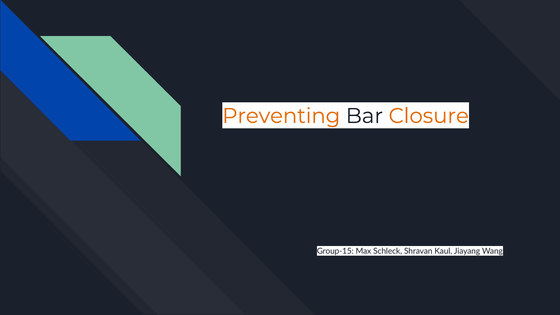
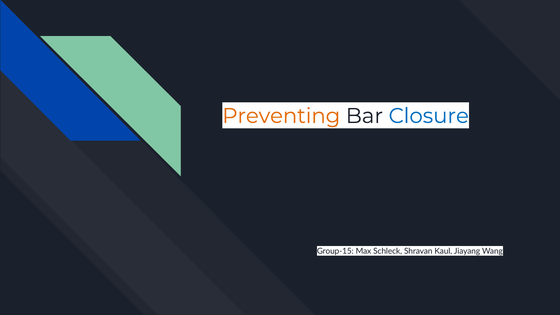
Closure colour: orange -> blue (429, 116)
